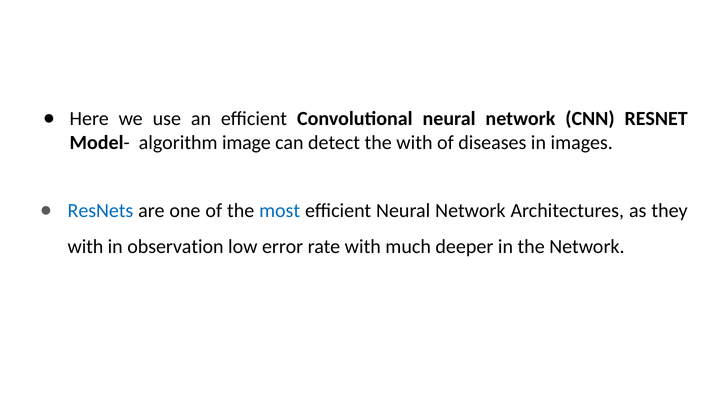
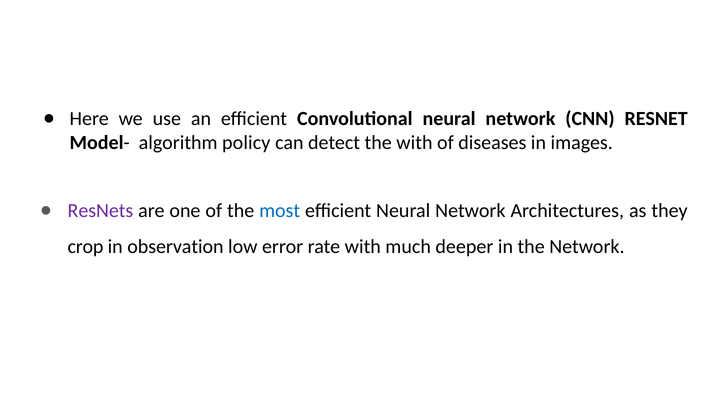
image: image -> policy (246, 143)
ResNets colour: blue -> purple (100, 211)
with: with -> crop (85, 247)
